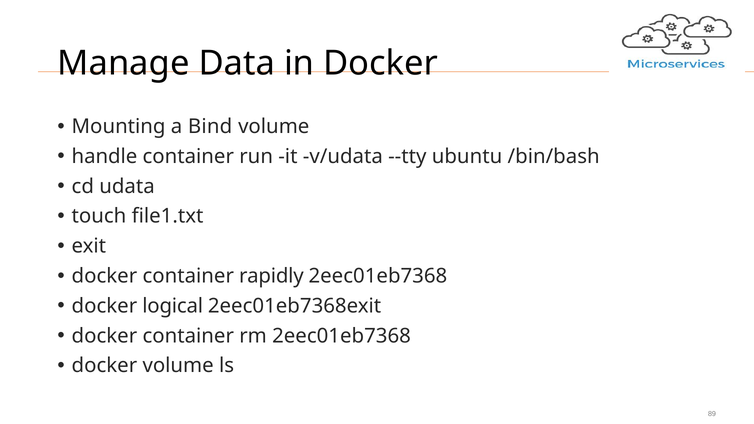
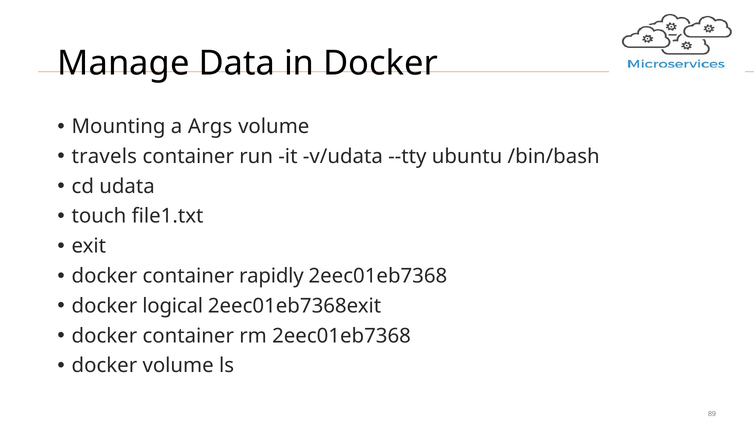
Bind: Bind -> Args (210, 127)
handle: handle -> travels (104, 157)
